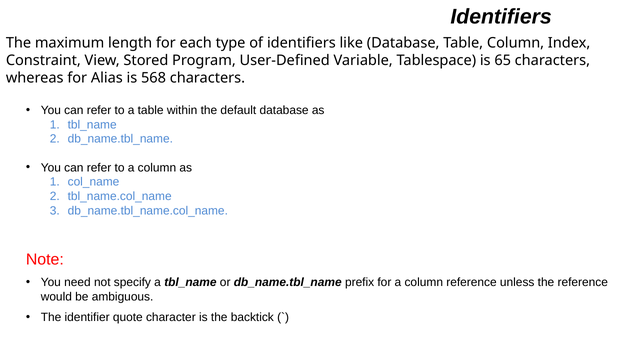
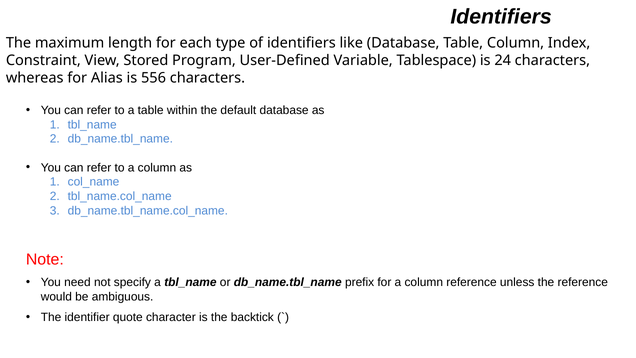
65: 65 -> 24 (503, 61)
568: 568 -> 556 (154, 78)
